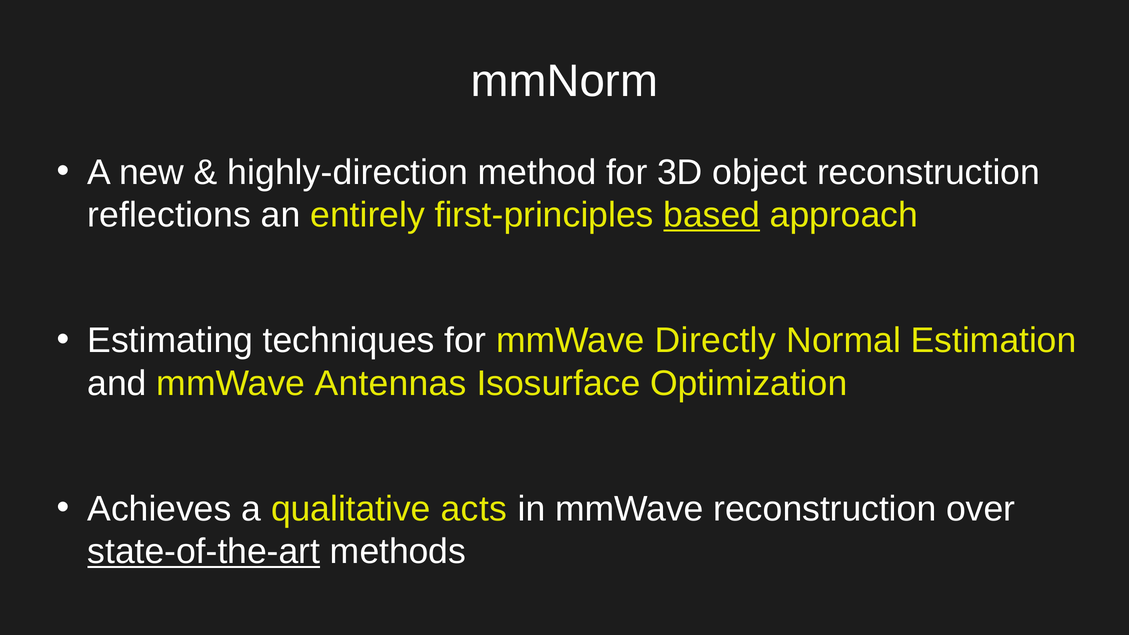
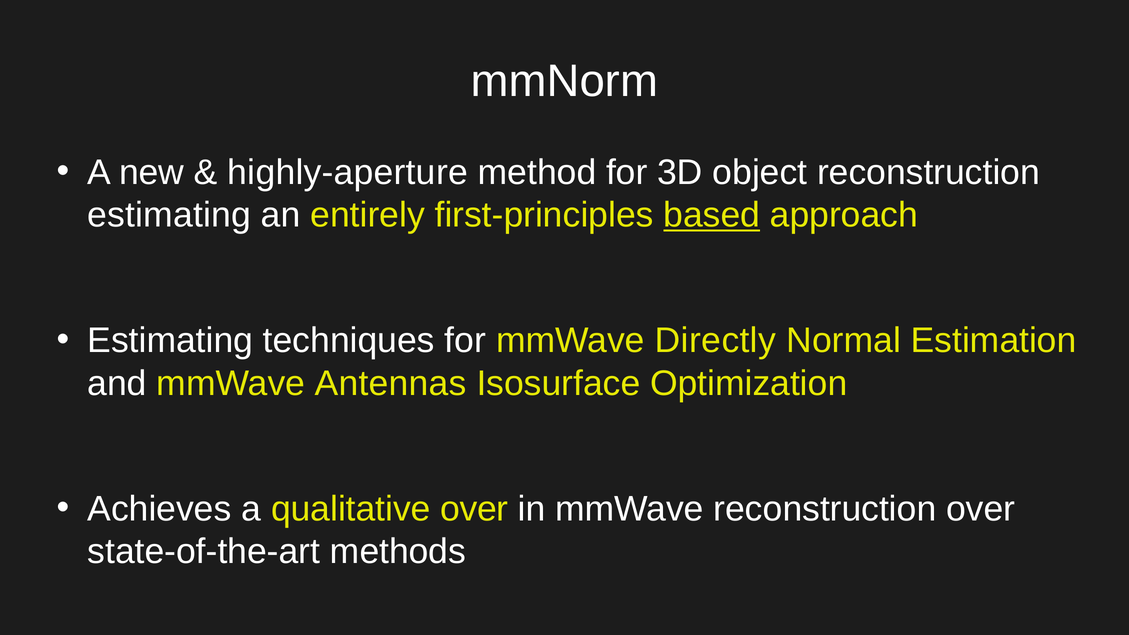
highly-direction: highly-direction -> highly-aperture (348, 172)
reflections: reflections -> estimating (169, 215)
qualitative acts: acts -> over (474, 509)
state-of-the-art underline: present -> none (204, 552)
